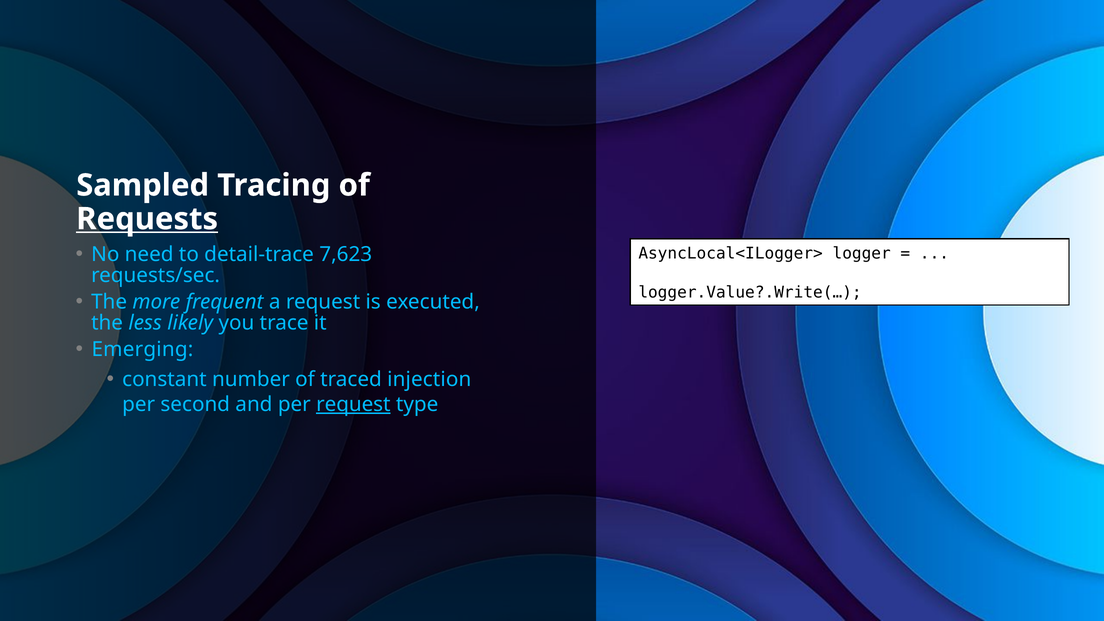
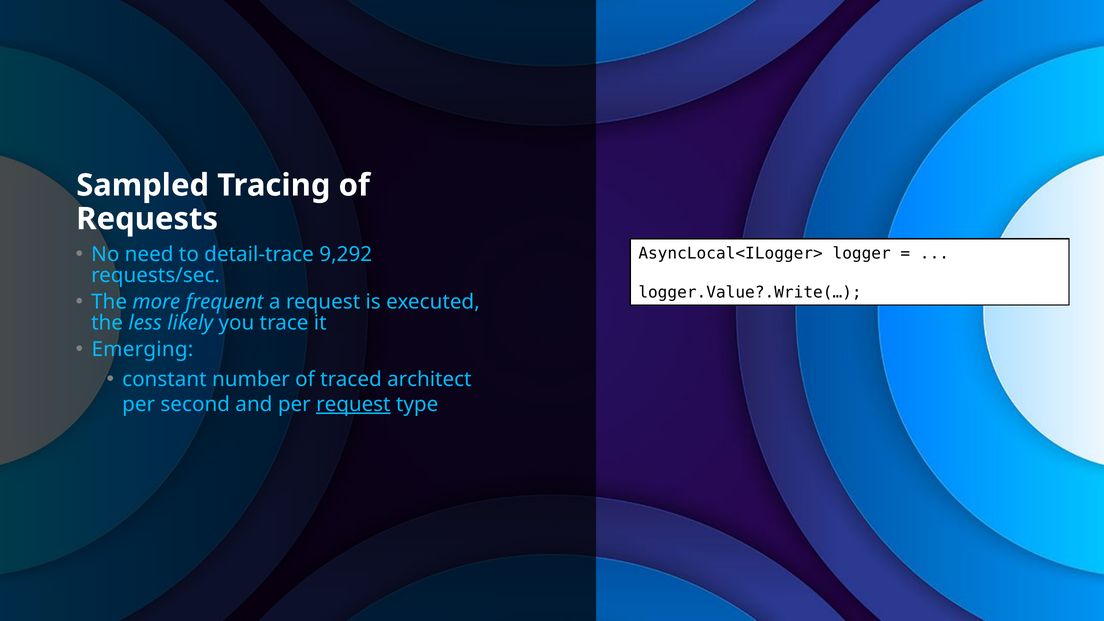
Requests underline: present -> none (147, 219)
7,623: 7,623 -> 9,292 (346, 254)
injection: injection -> architect (429, 379)
